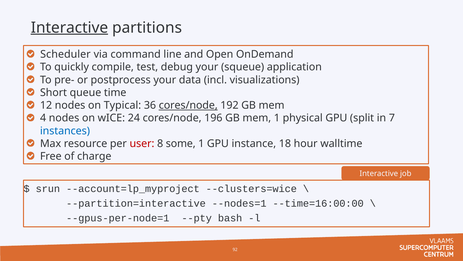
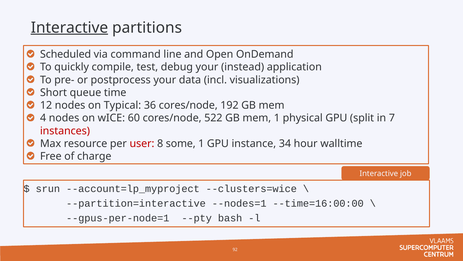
Scheduler: Scheduler -> Scheduled (66, 54)
squeue: squeue -> instead (243, 67)
cores/node underline: present -> none (188, 105)
24: 24 -> 60 (134, 118)
196: 196 -> 522 (213, 118)
instances colour: blue -> red (65, 131)
18: 18 -> 34 (285, 143)
